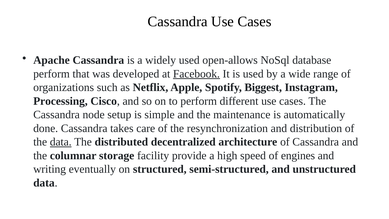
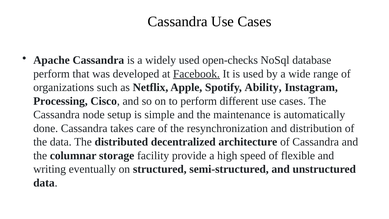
open-allows: open-allows -> open-checks (230, 60)
Biggest: Biggest -> Ability (263, 87)
data underline: present -> none (61, 142)
engines: engines -> flexible (298, 155)
